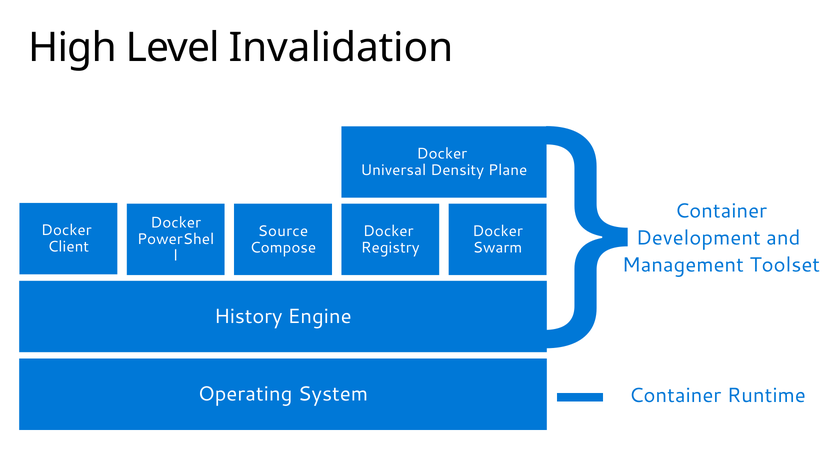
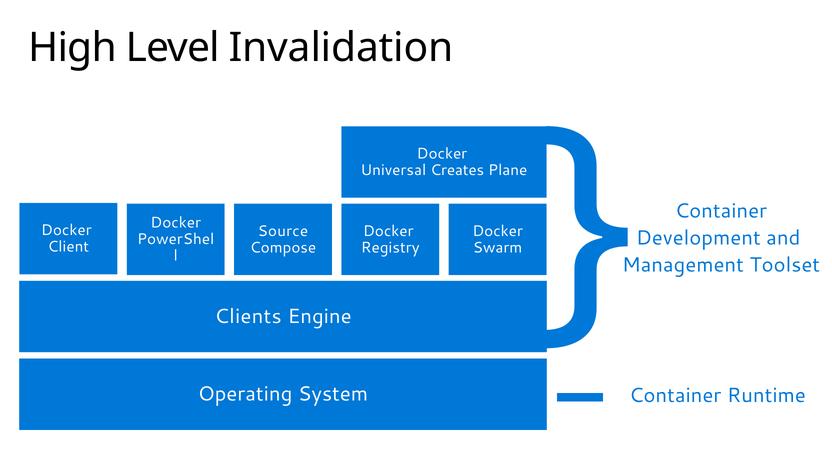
Density: Density -> Creates (457, 170)
History: History -> Clients (248, 316)
